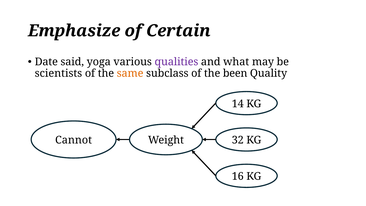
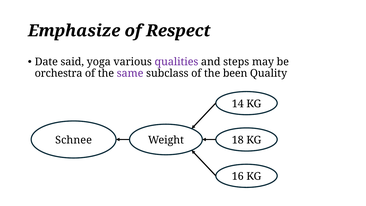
Certain: Certain -> Respect (178, 31)
what: what -> steps (236, 62)
scientists: scientists -> orchestra (59, 73)
same colour: orange -> purple (130, 73)
Cannot: Cannot -> Schnee (74, 140)
32: 32 -> 18 (238, 140)
